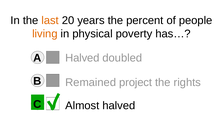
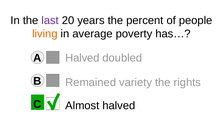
last colour: orange -> purple (50, 21)
physical: physical -> average (93, 34)
project: project -> variety (136, 83)
